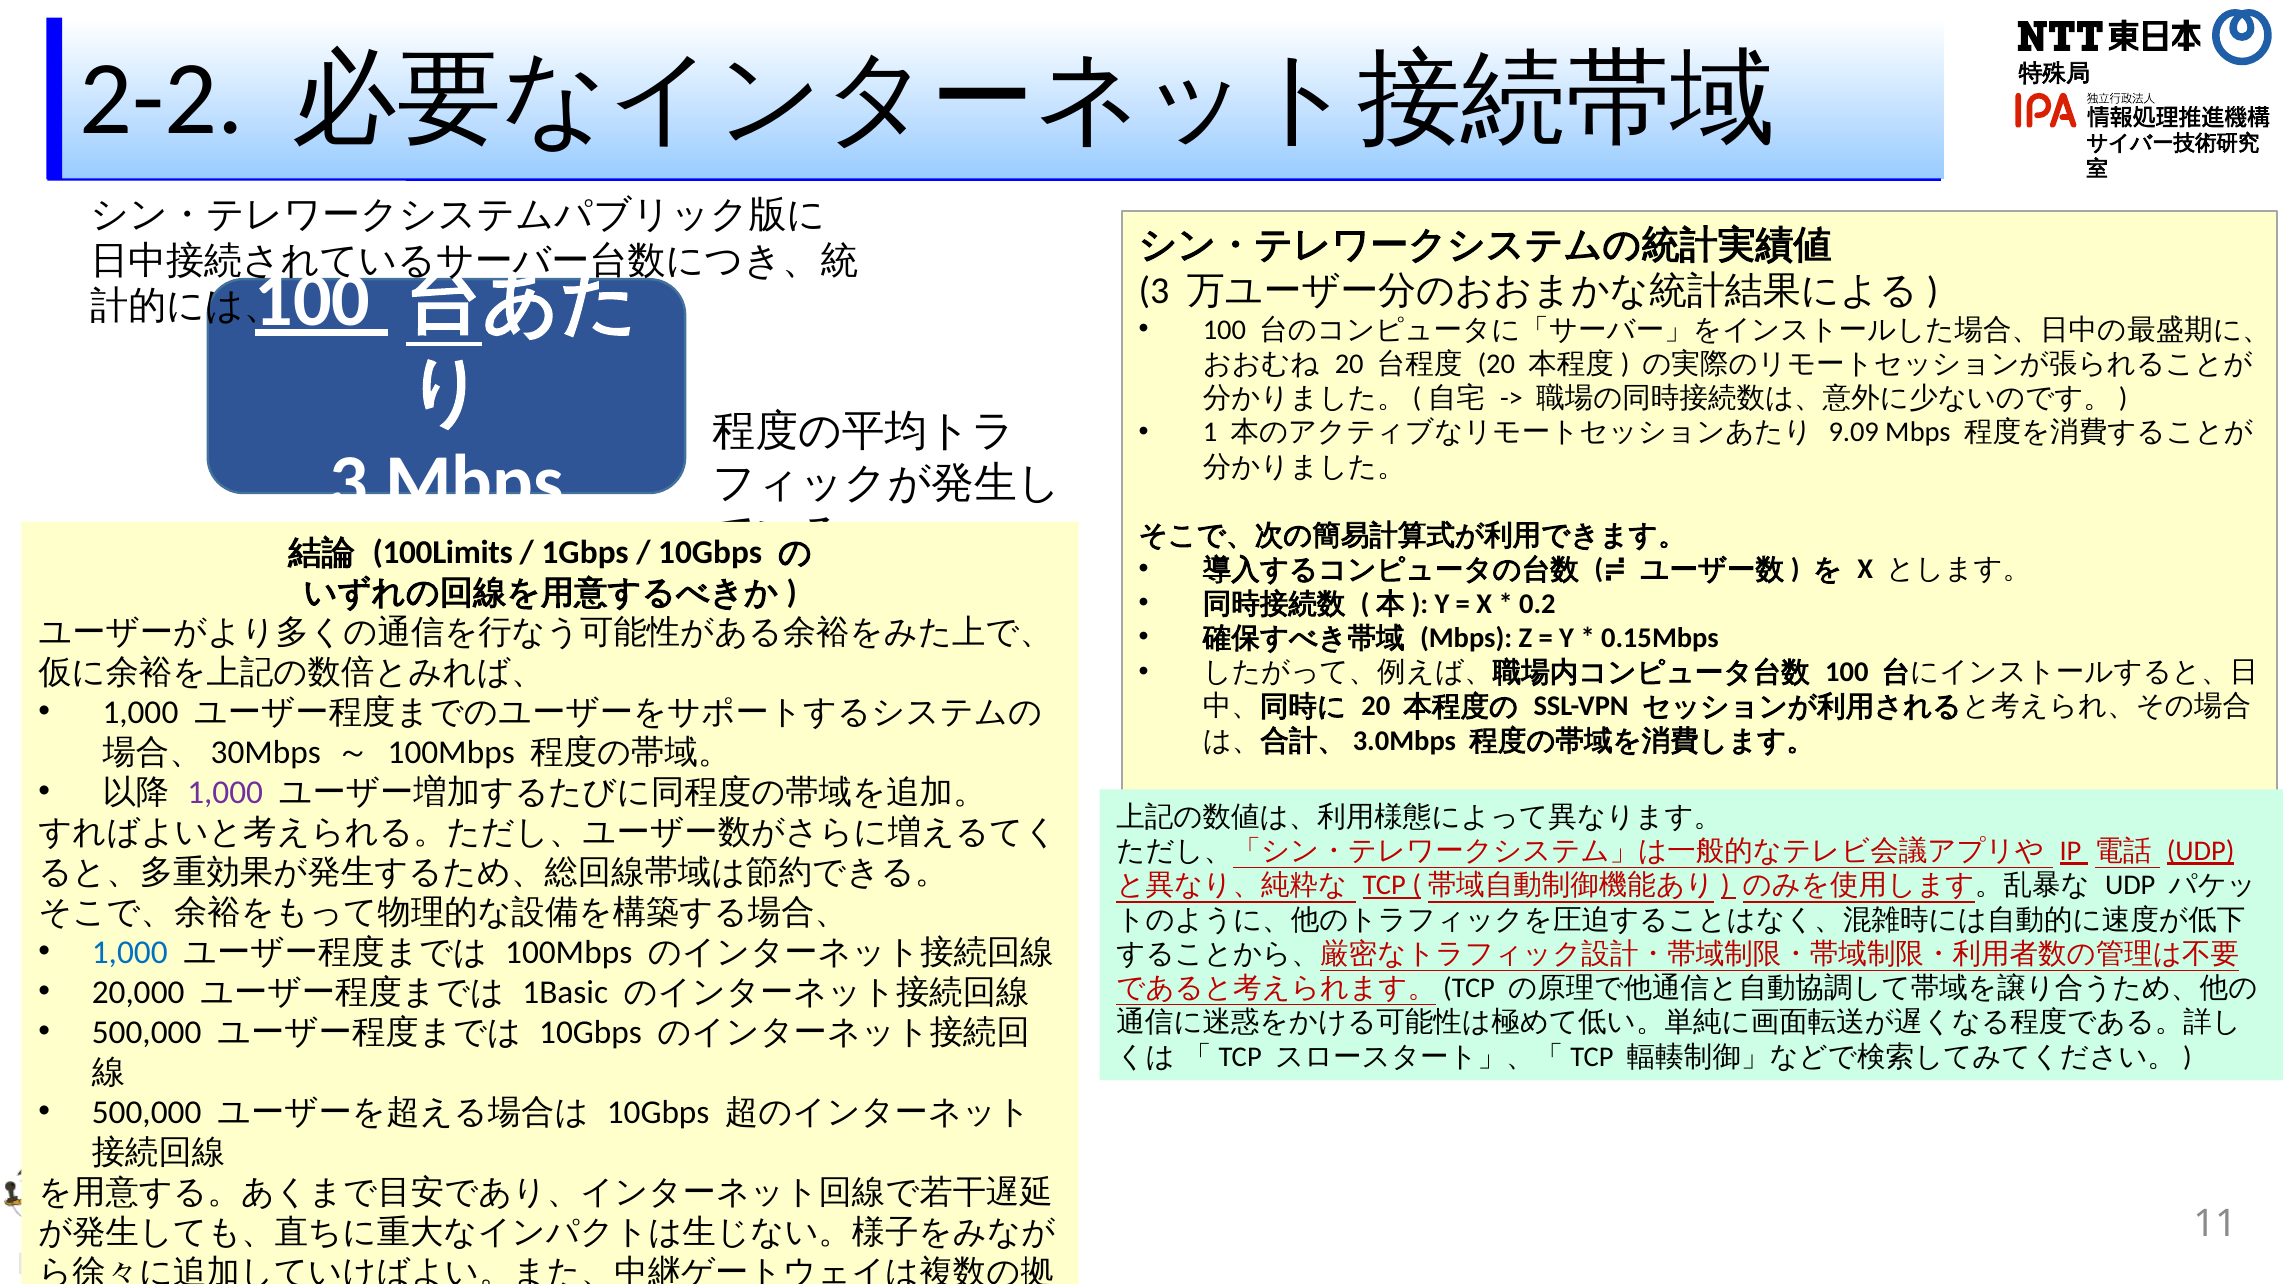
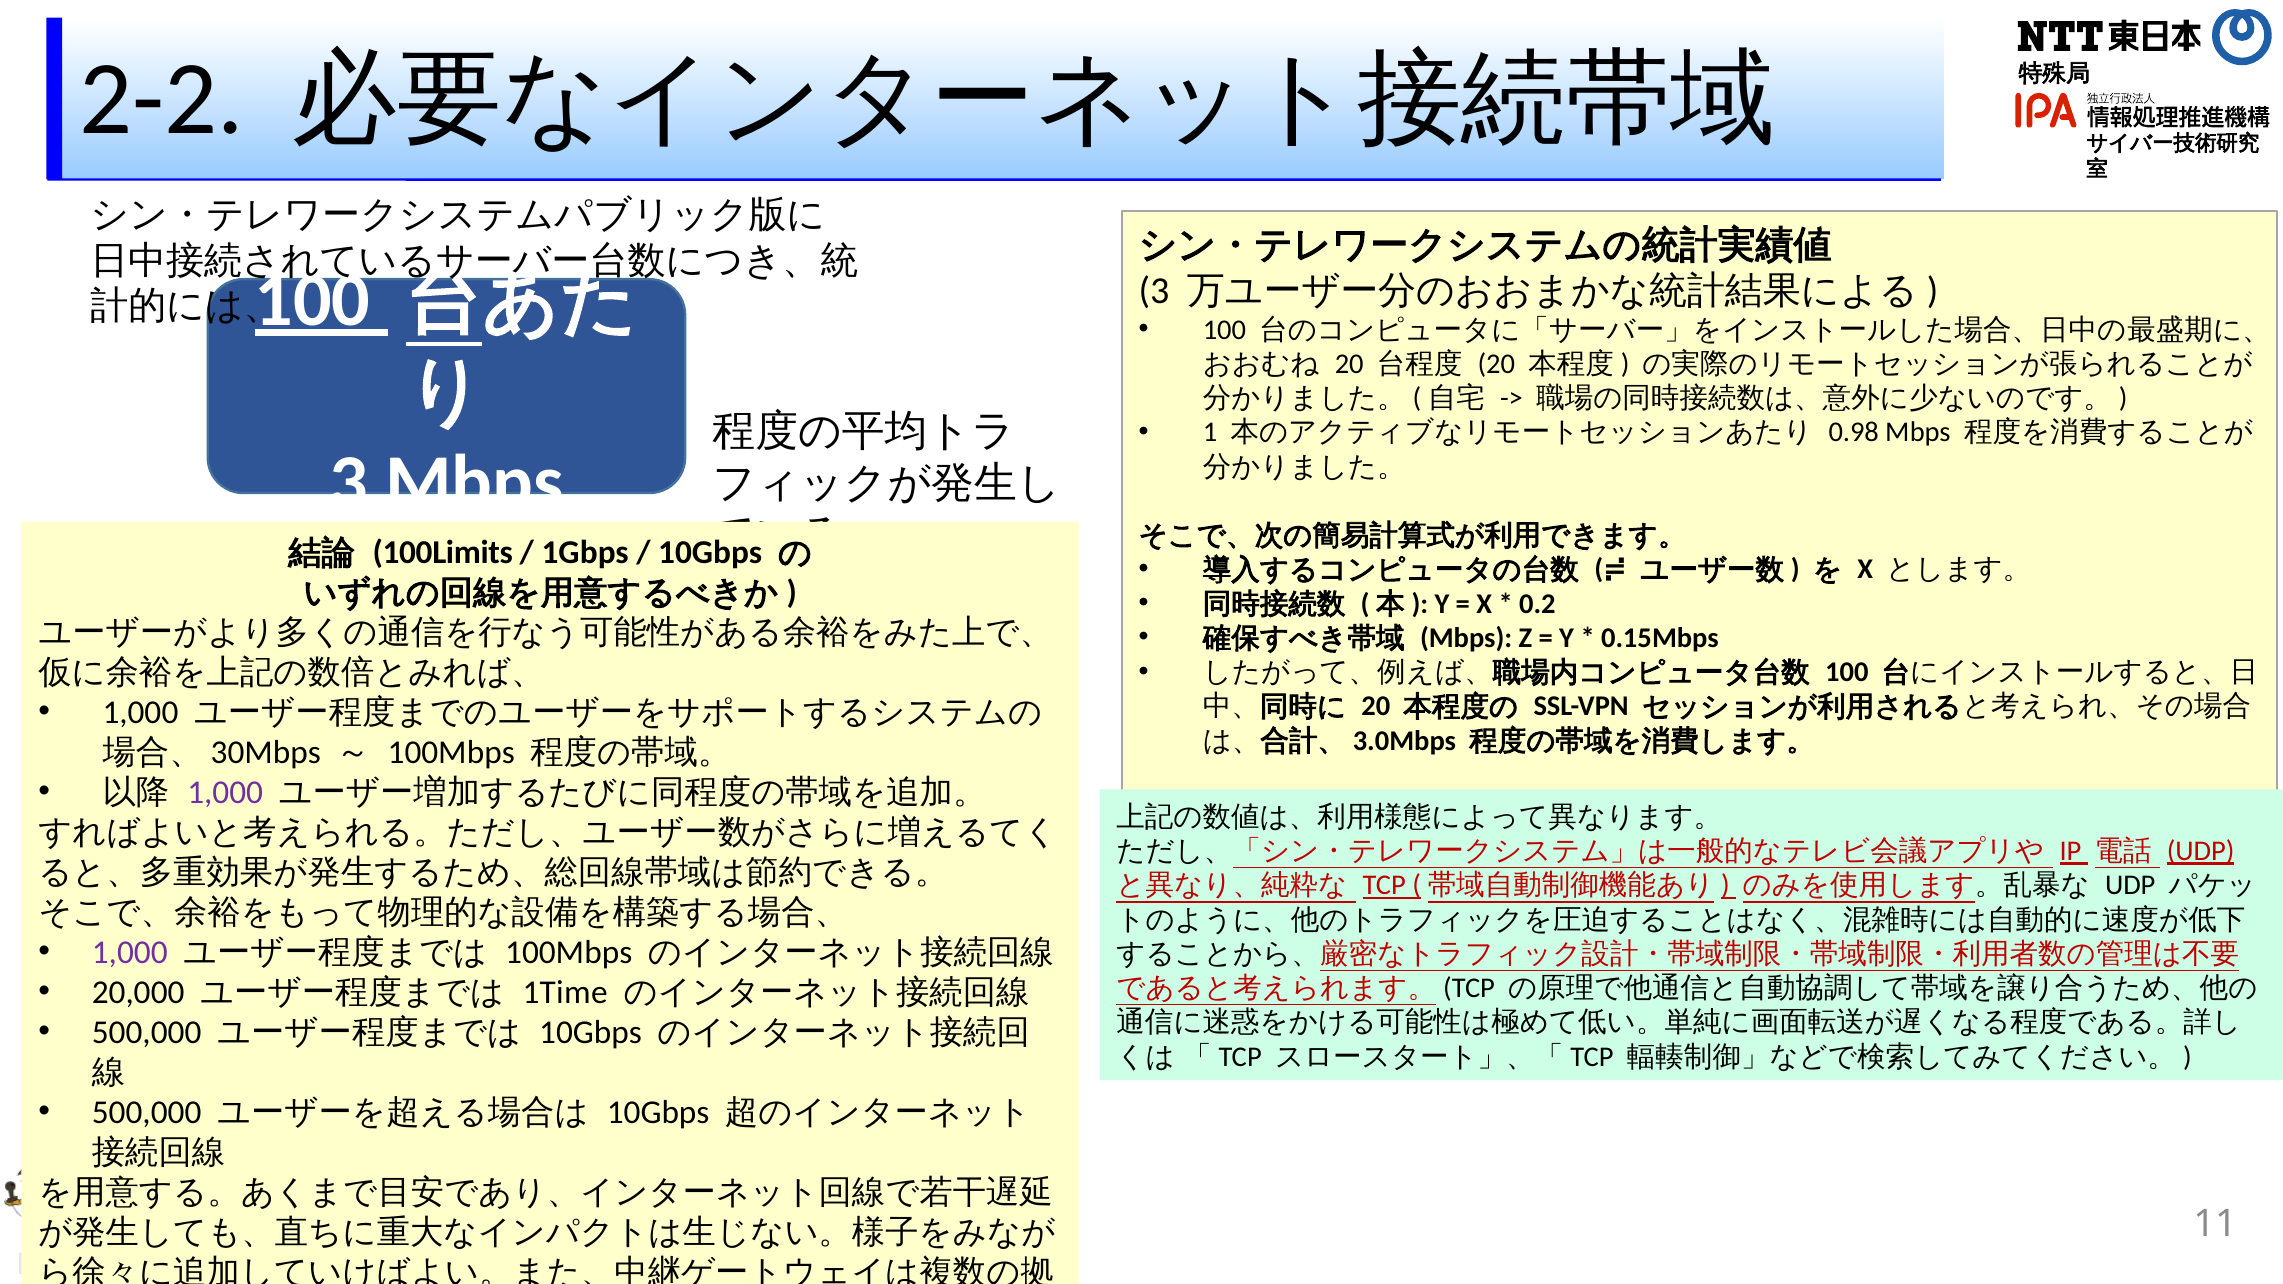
9.09: 9.09 -> 0.98 (1854, 433)
1,000 colour: blue -> purple (130, 953)
1Basic: 1Basic -> 1Time (565, 992)
